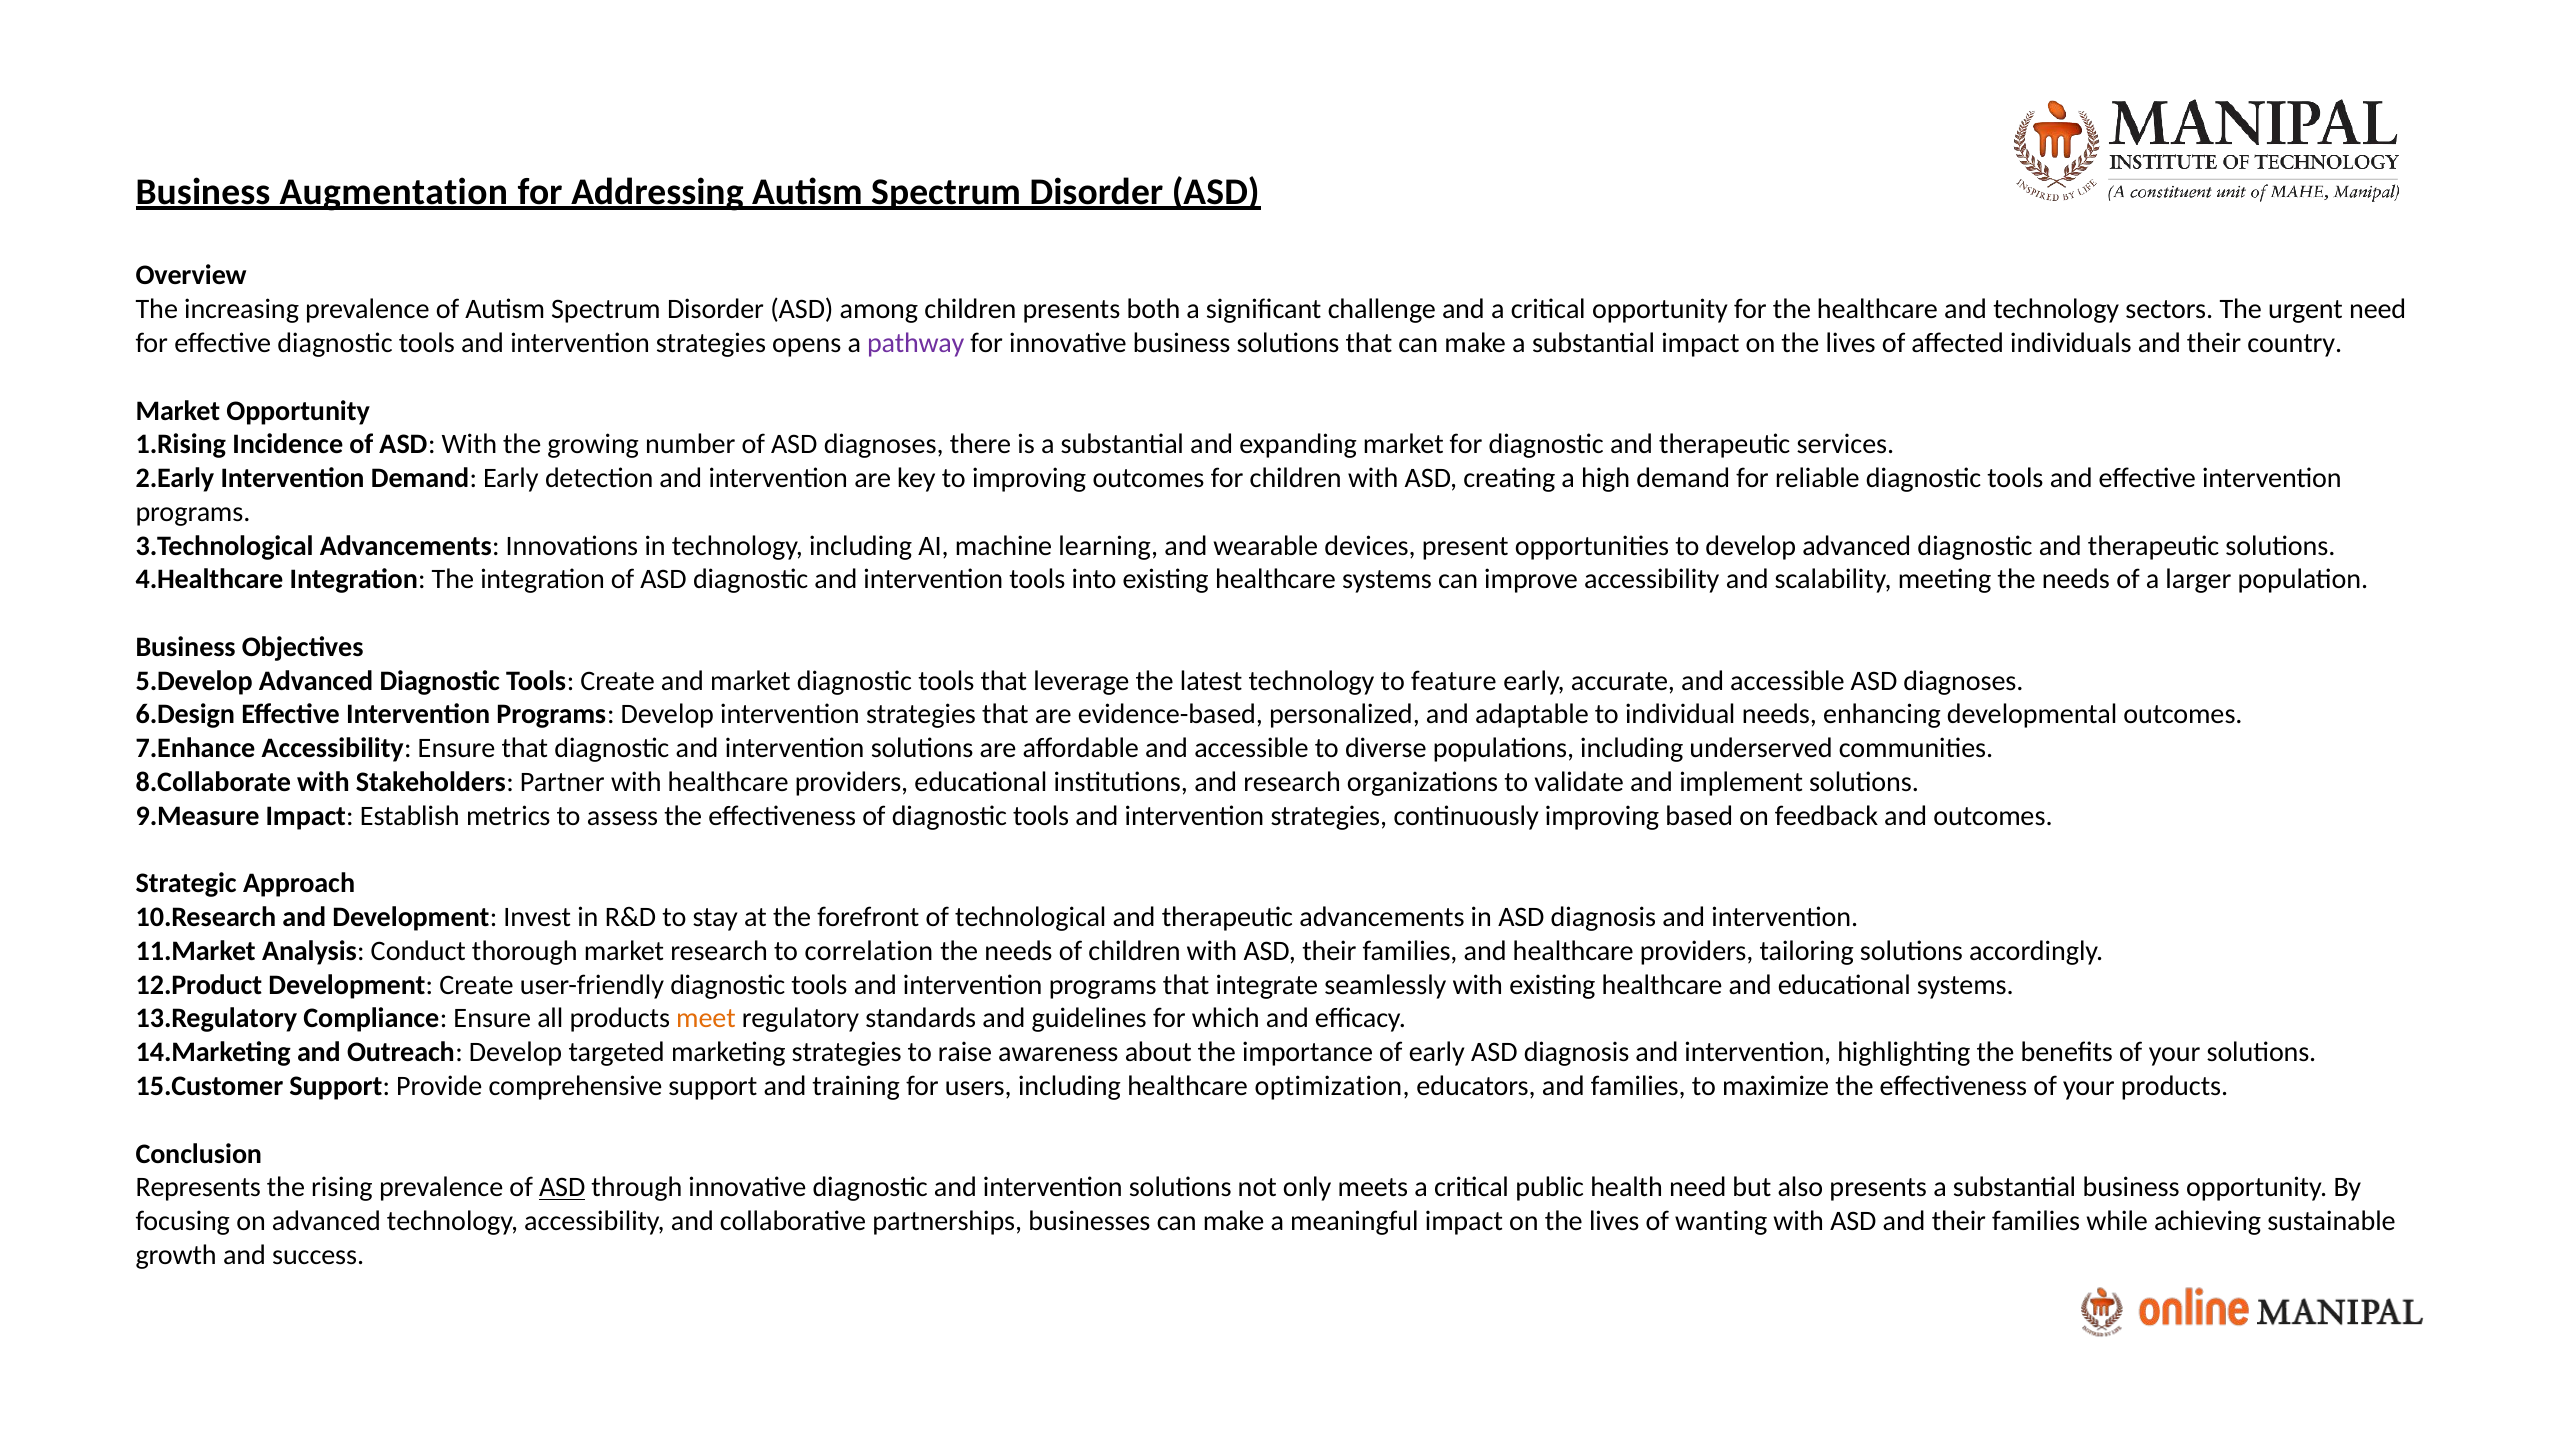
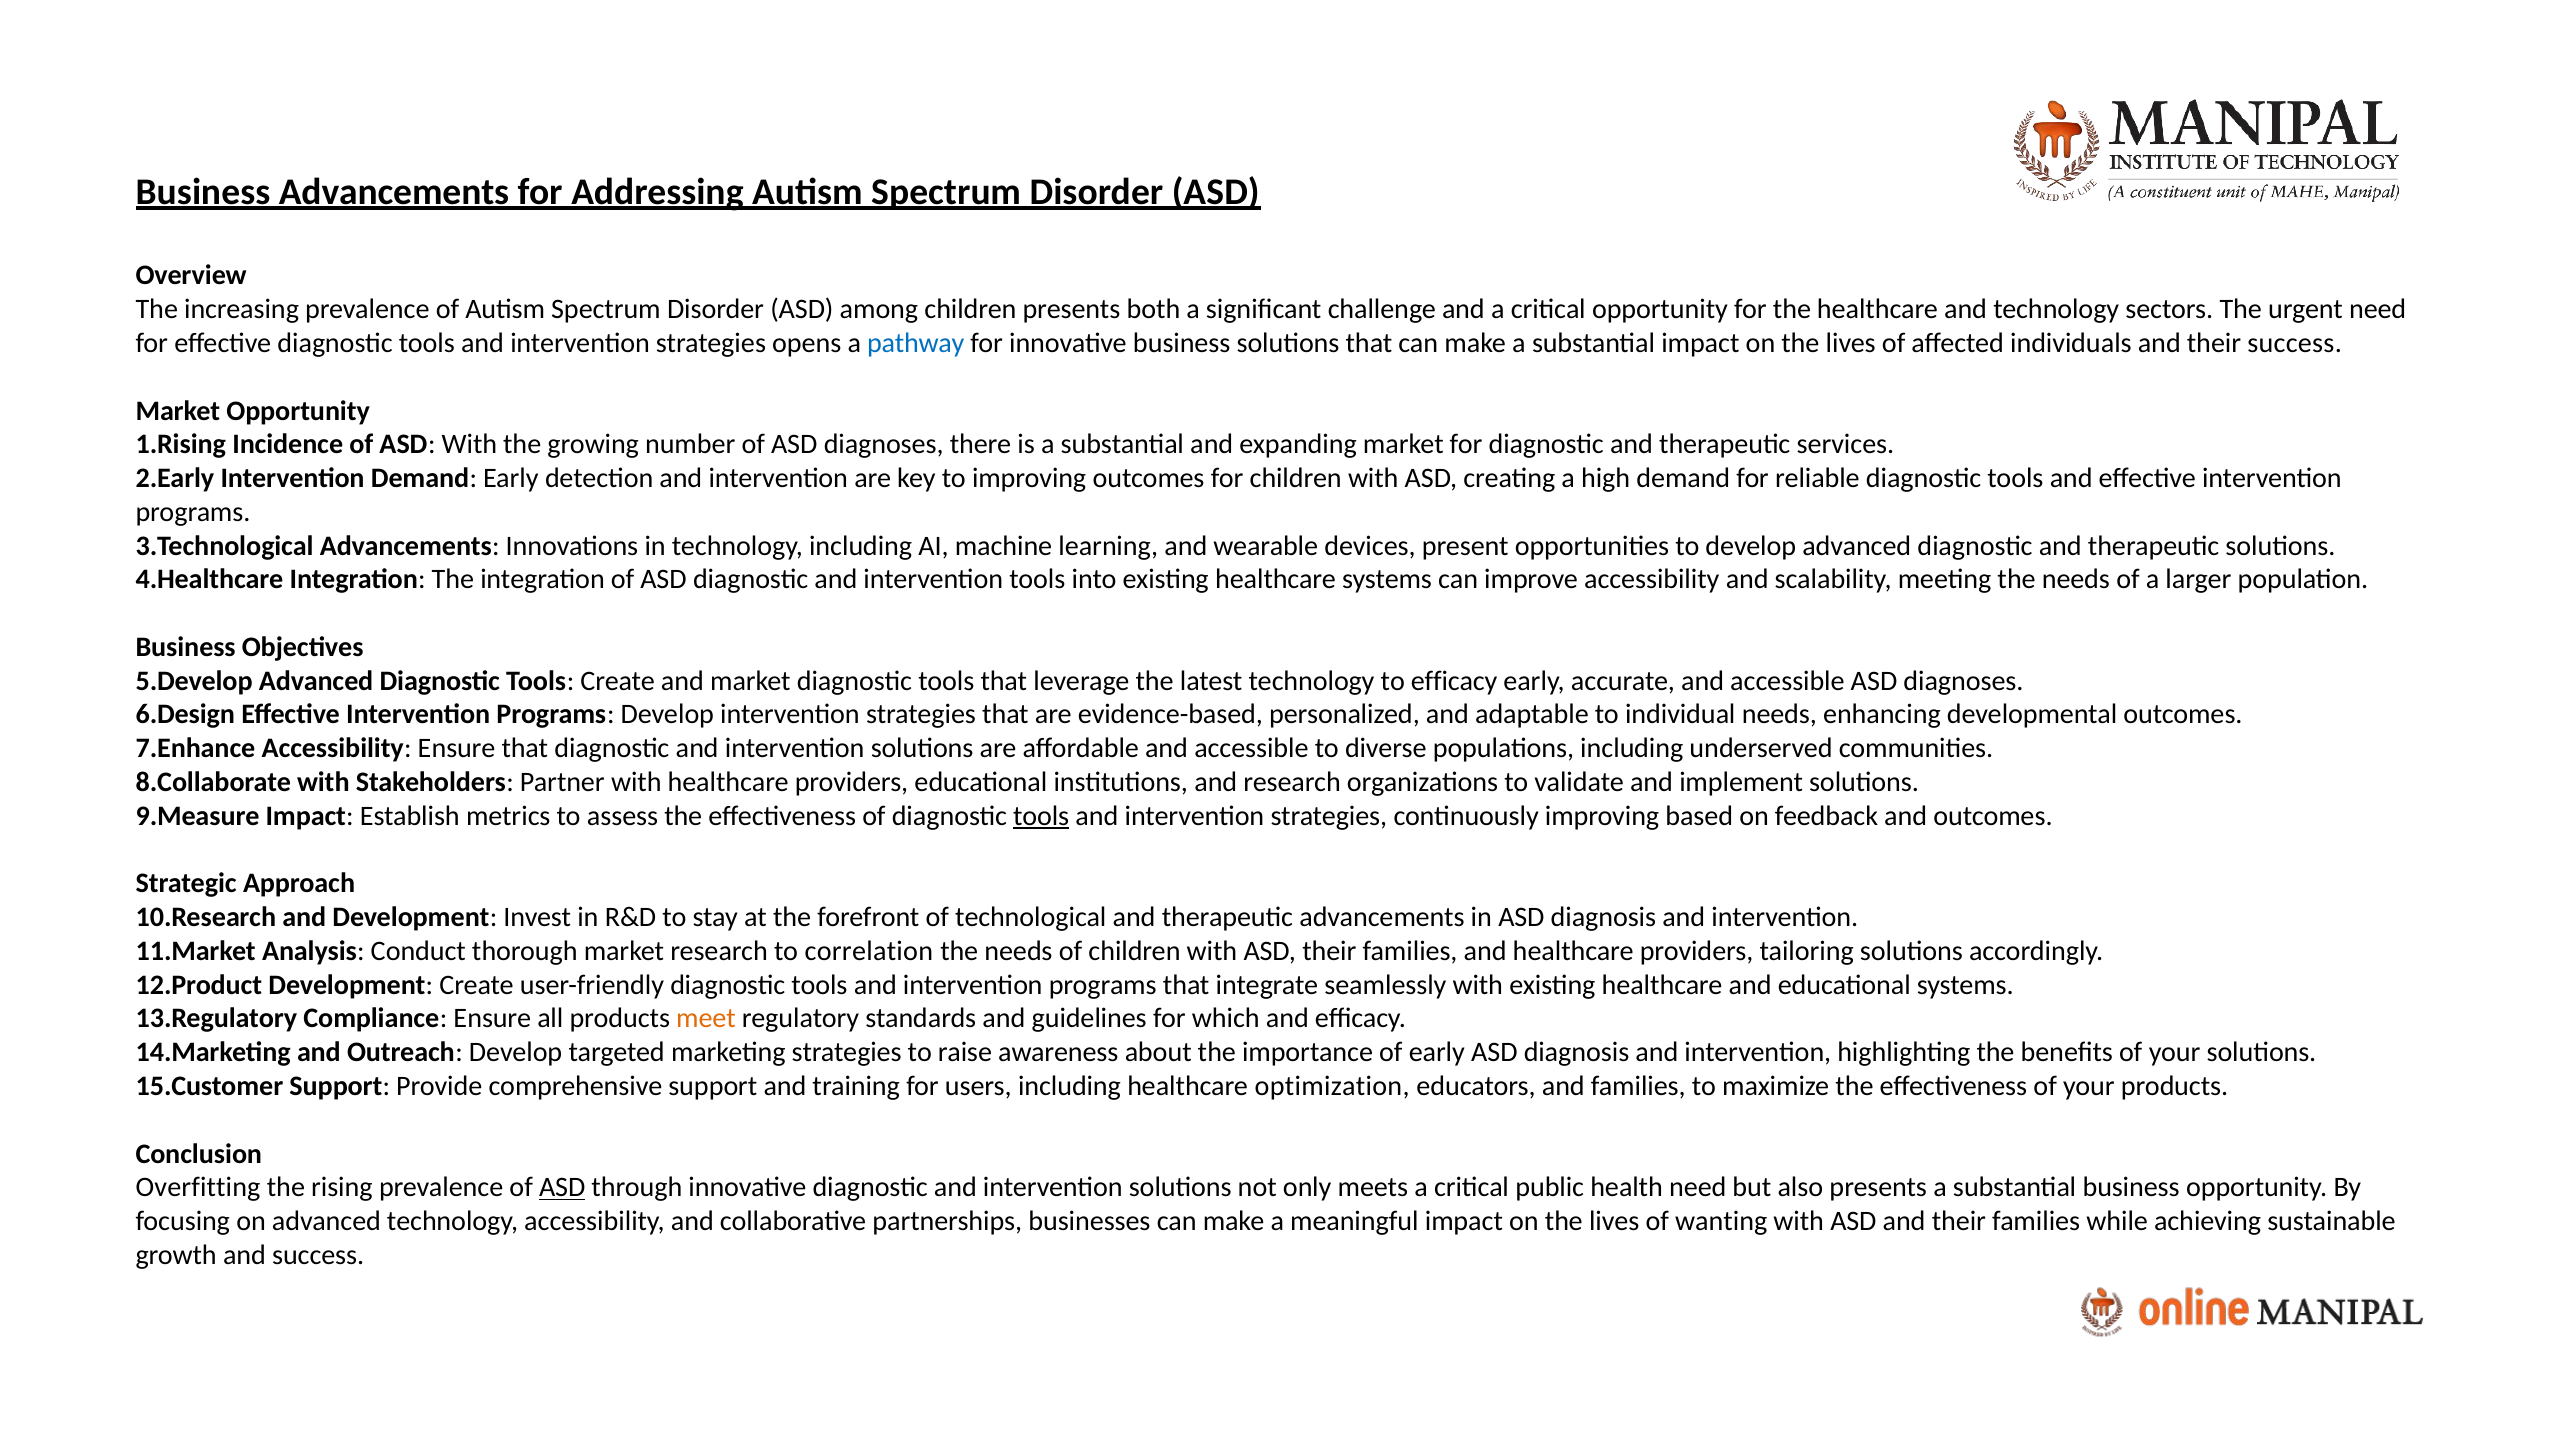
Business Augmentation: Augmentation -> Advancements (394, 192)
pathway colour: purple -> blue (916, 343)
their country: country -> success (2295, 343)
to feature: feature -> efficacy (1454, 681)
tools underline: none -> present (1041, 816)
Represents: Represents -> Overfitting (198, 1187)
